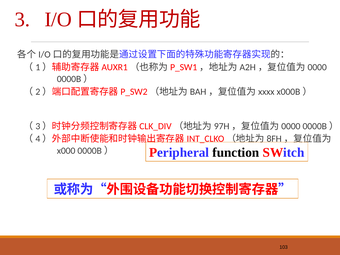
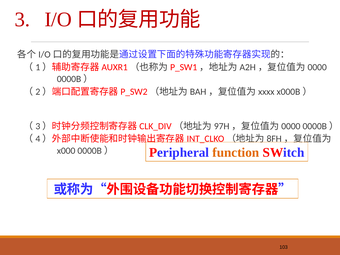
function colour: black -> orange (236, 153)
